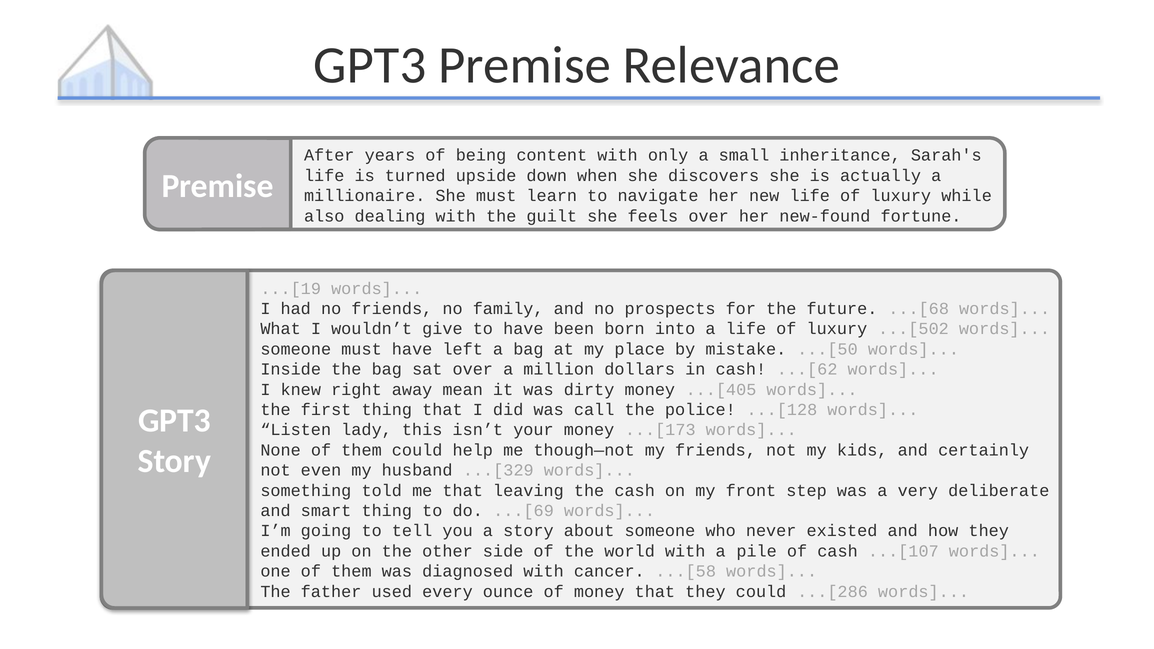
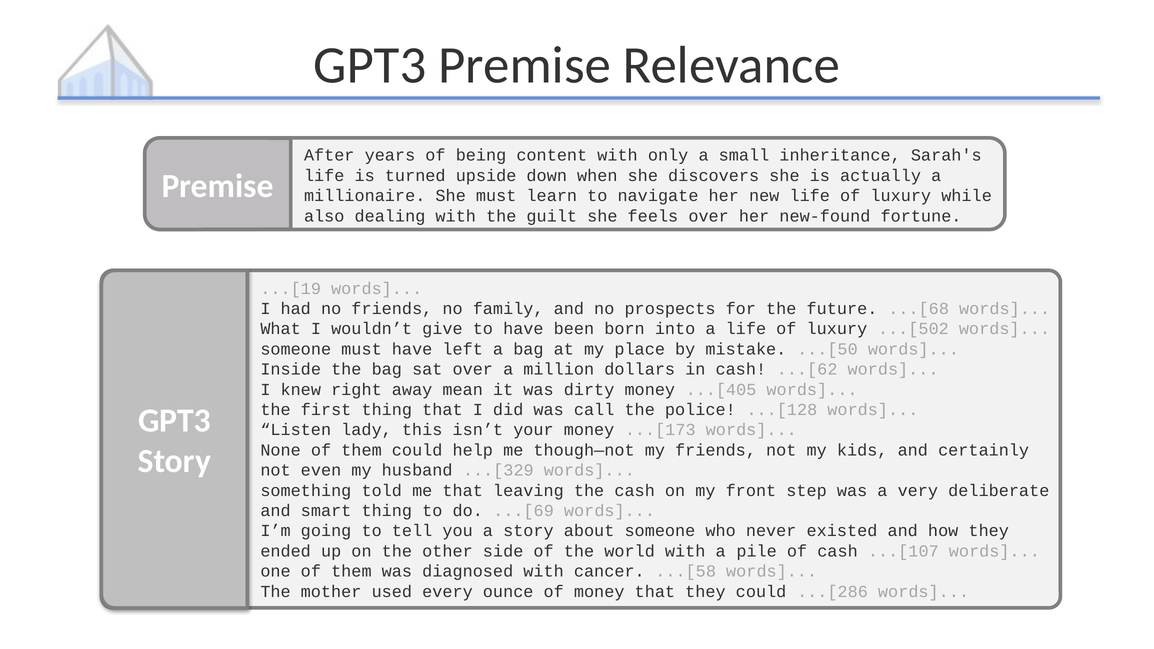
father: father -> mother (331, 592)
